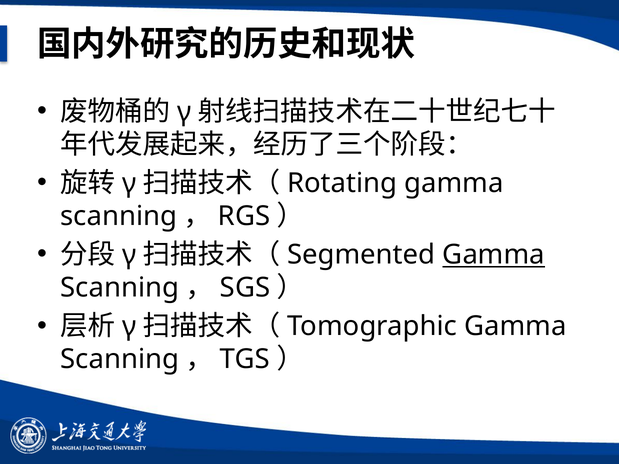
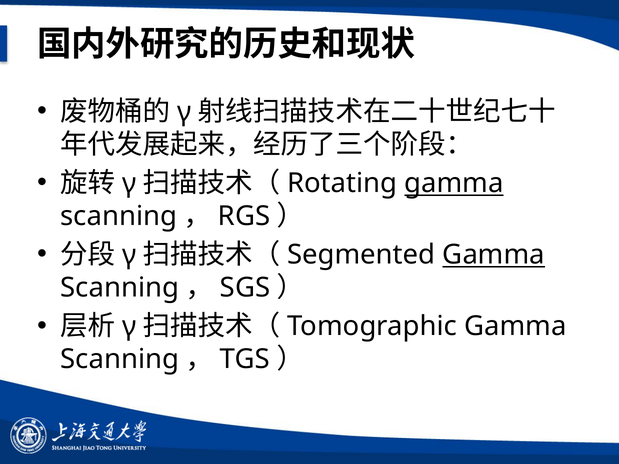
gamma underline: none -> present (454, 183)
